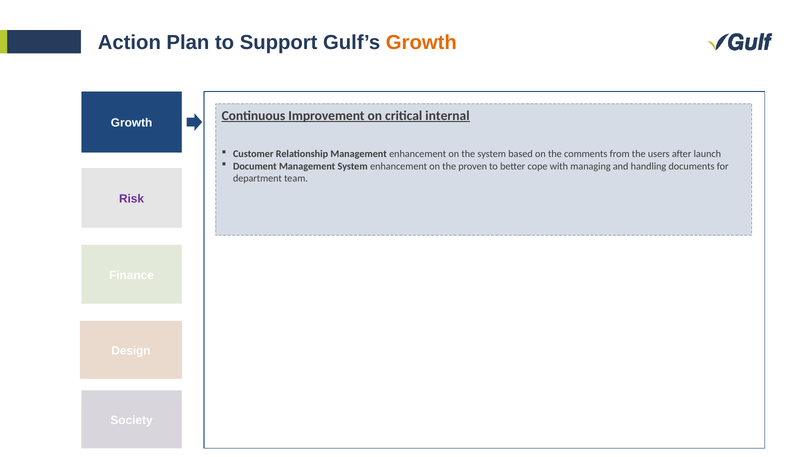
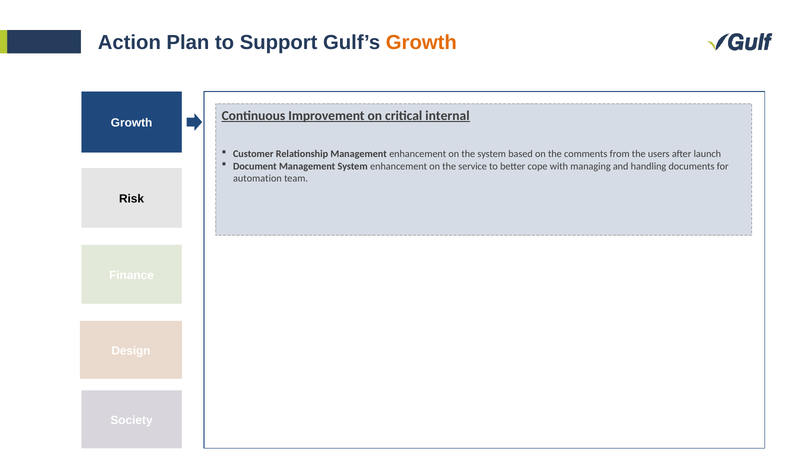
proven: proven -> service (473, 166)
department: department -> automation (257, 178)
Risk colour: purple -> black (132, 199)
